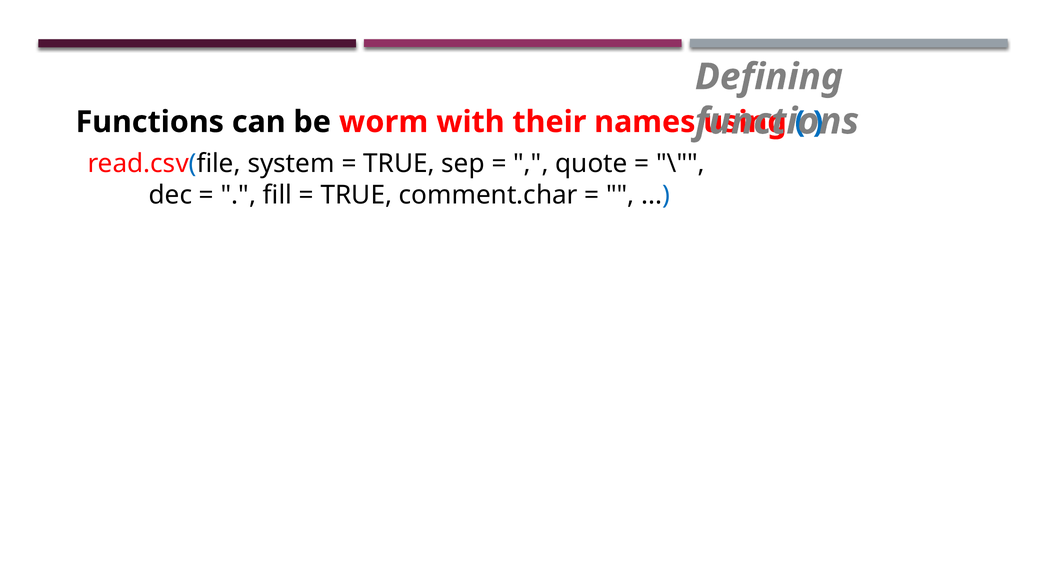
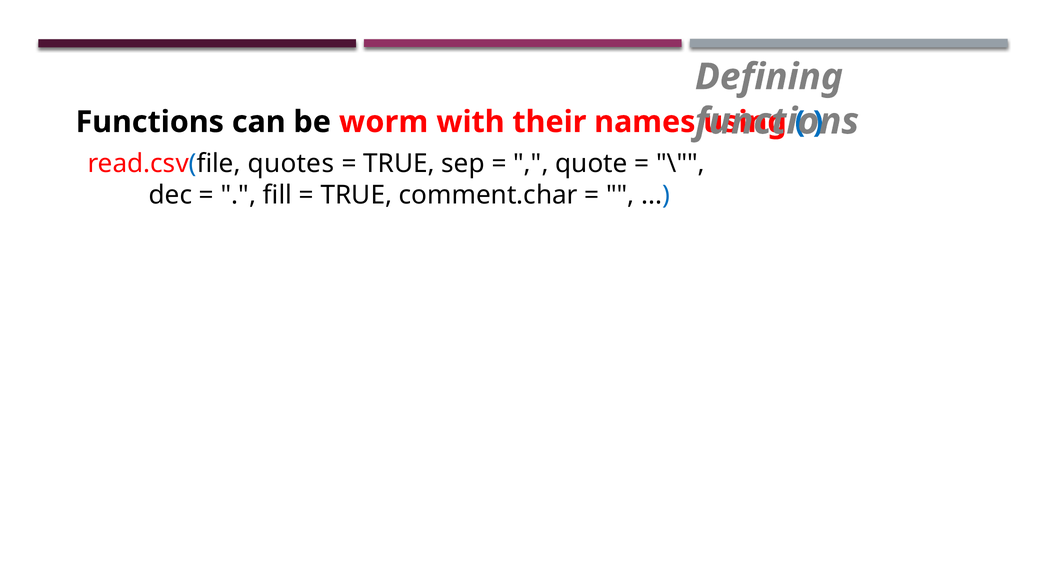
system: system -> quotes (291, 164)
